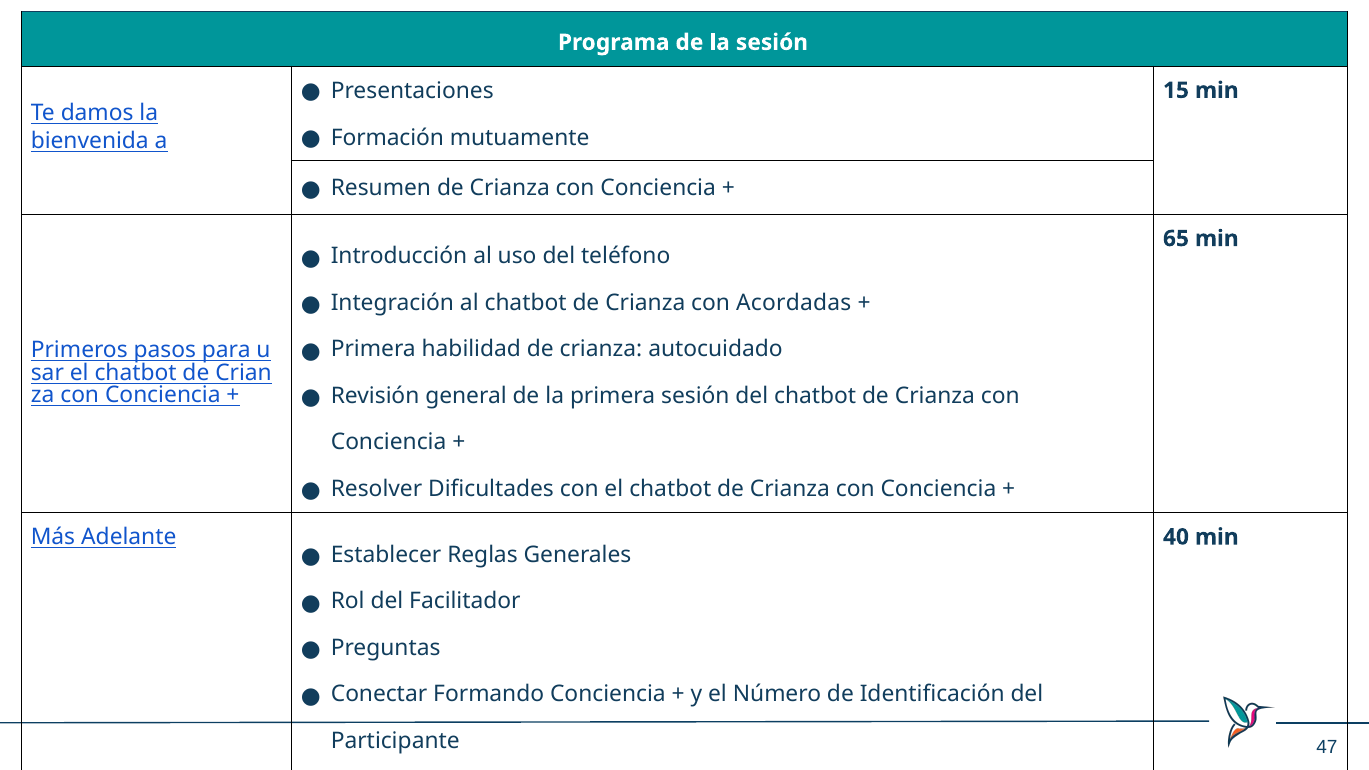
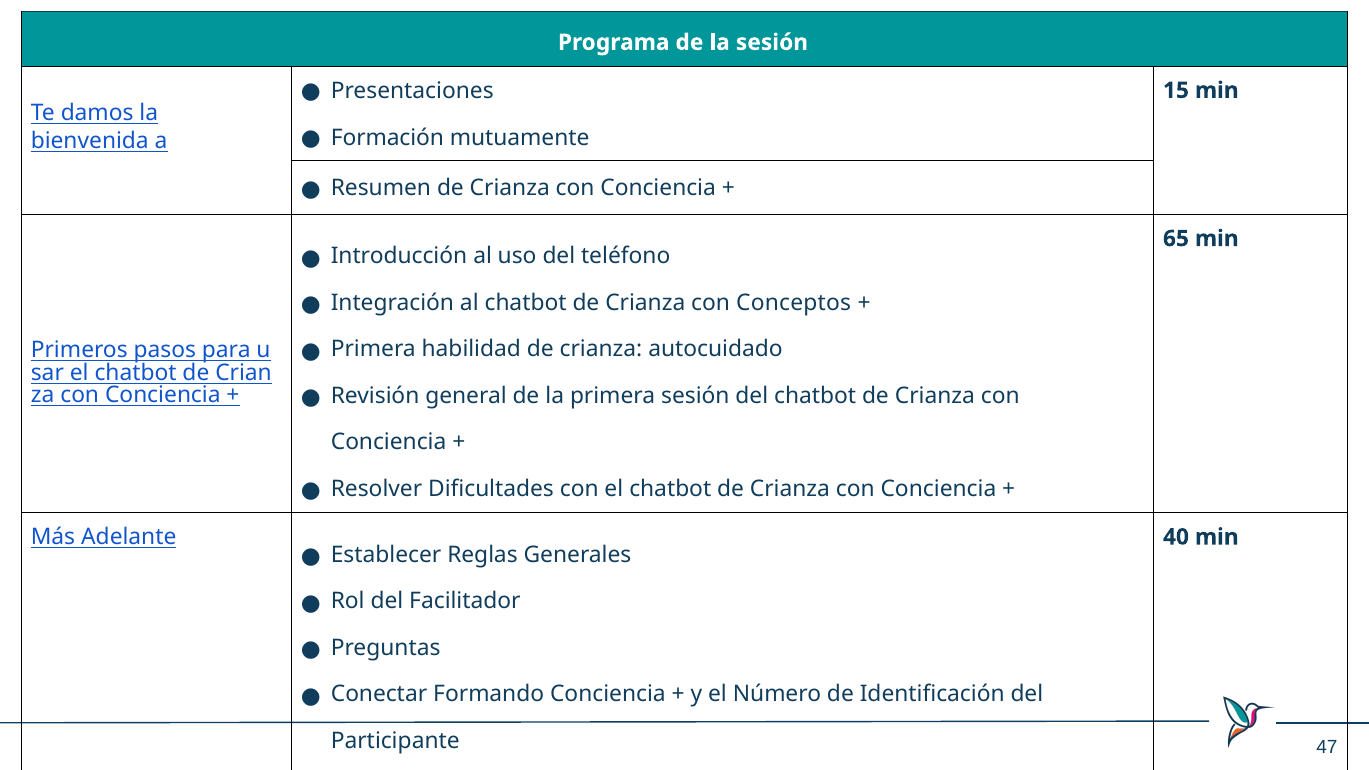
Acordadas: Acordadas -> Conceptos (794, 303)
